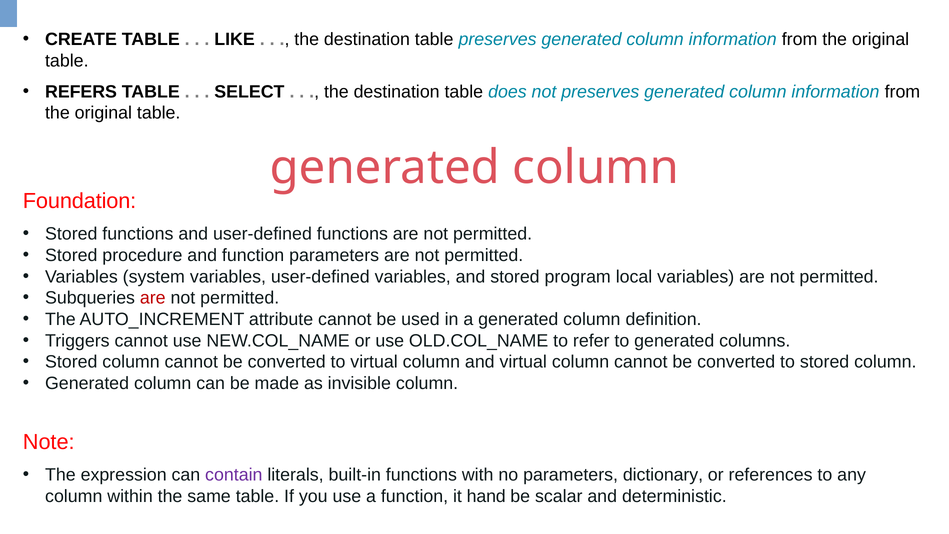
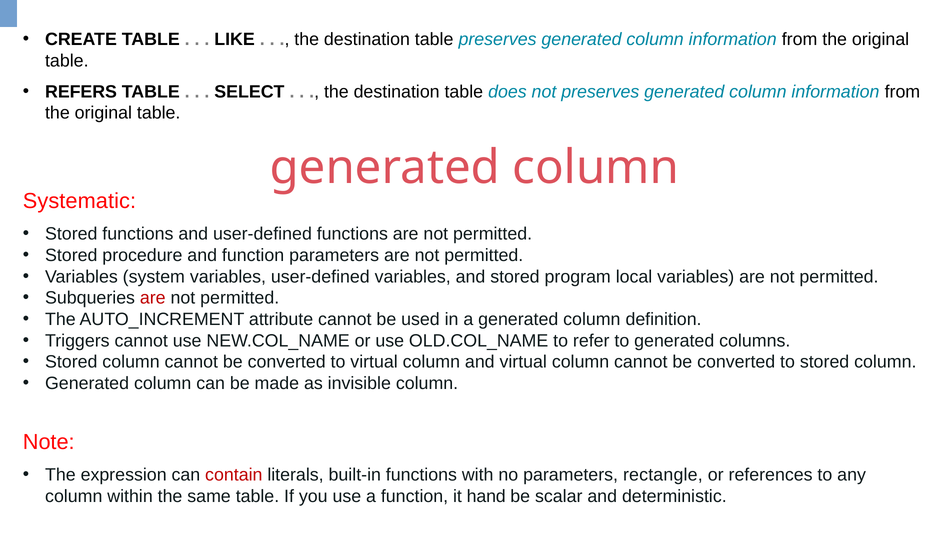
Foundation: Foundation -> Systematic (79, 201)
contain colour: purple -> red (234, 475)
dictionary: dictionary -> rectangle (663, 475)
